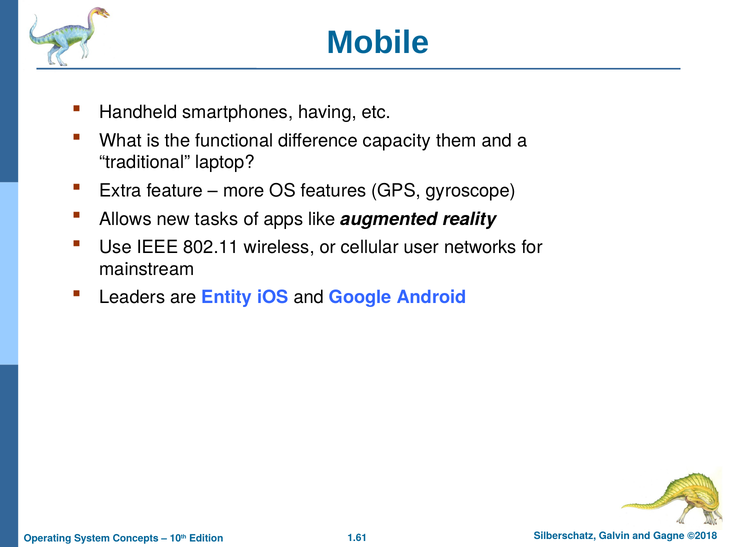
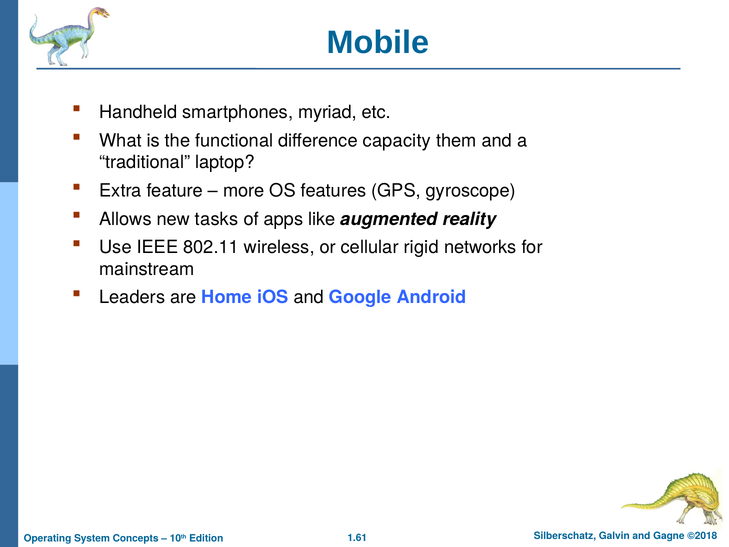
having: having -> myriad (327, 112)
user: user -> rigid (421, 247)
Entity: Entity -> Home (227, 297)
